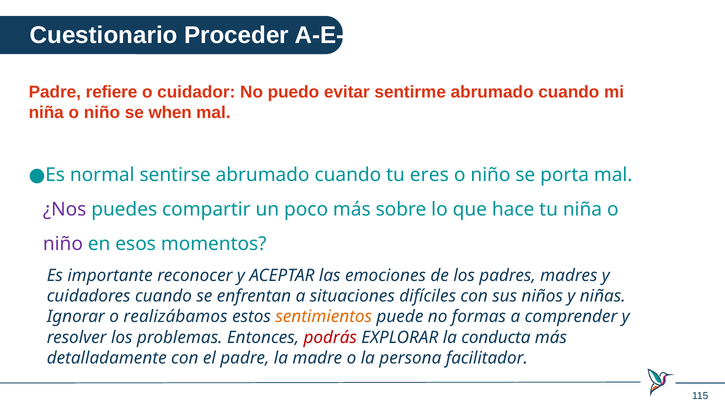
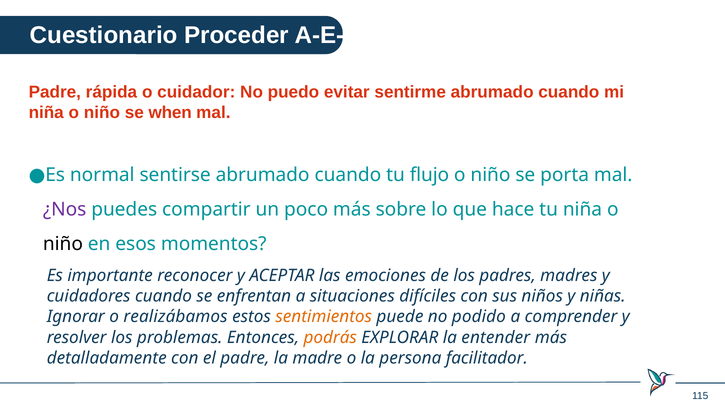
refiere: refiere -> rápida (111, 92)
eres: eres -> flujo (429, 175)
niño colour: purple -> black (63, 244)
formas: formas -> podido (479, 317)
podrás colour: red -> orange (330, 337)
conducta: conducta -> entender (496, 337)
